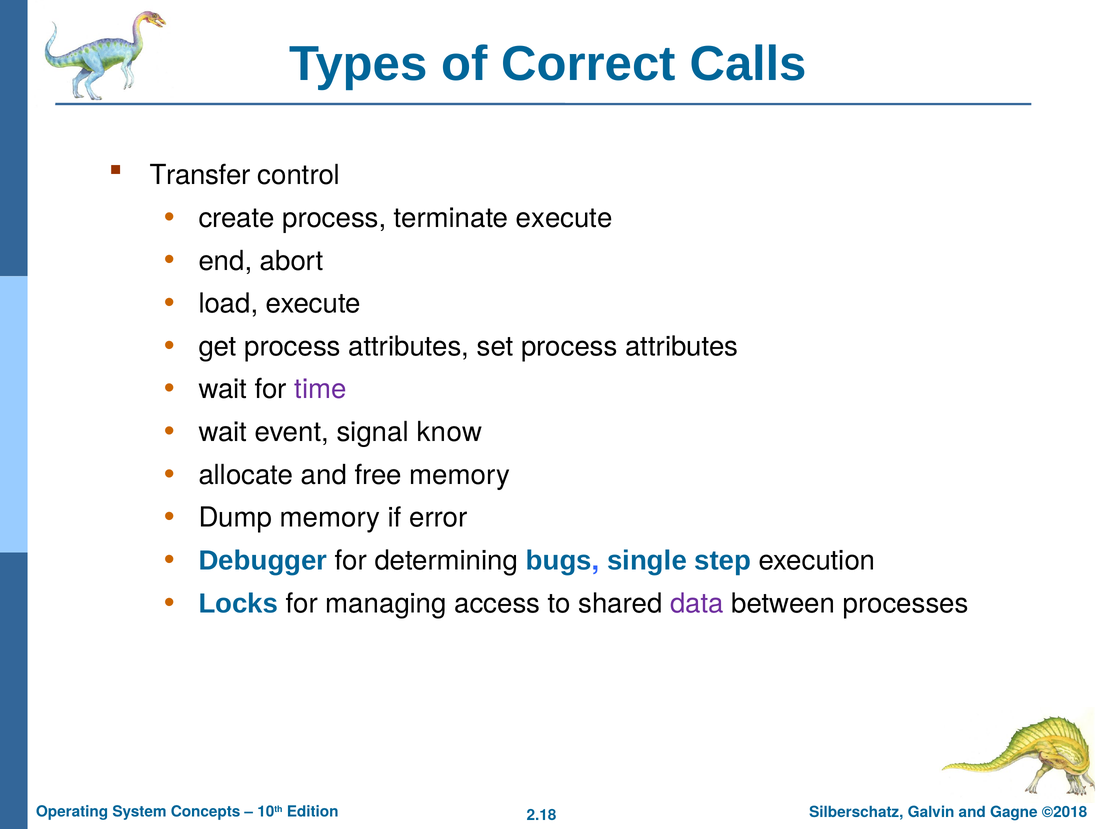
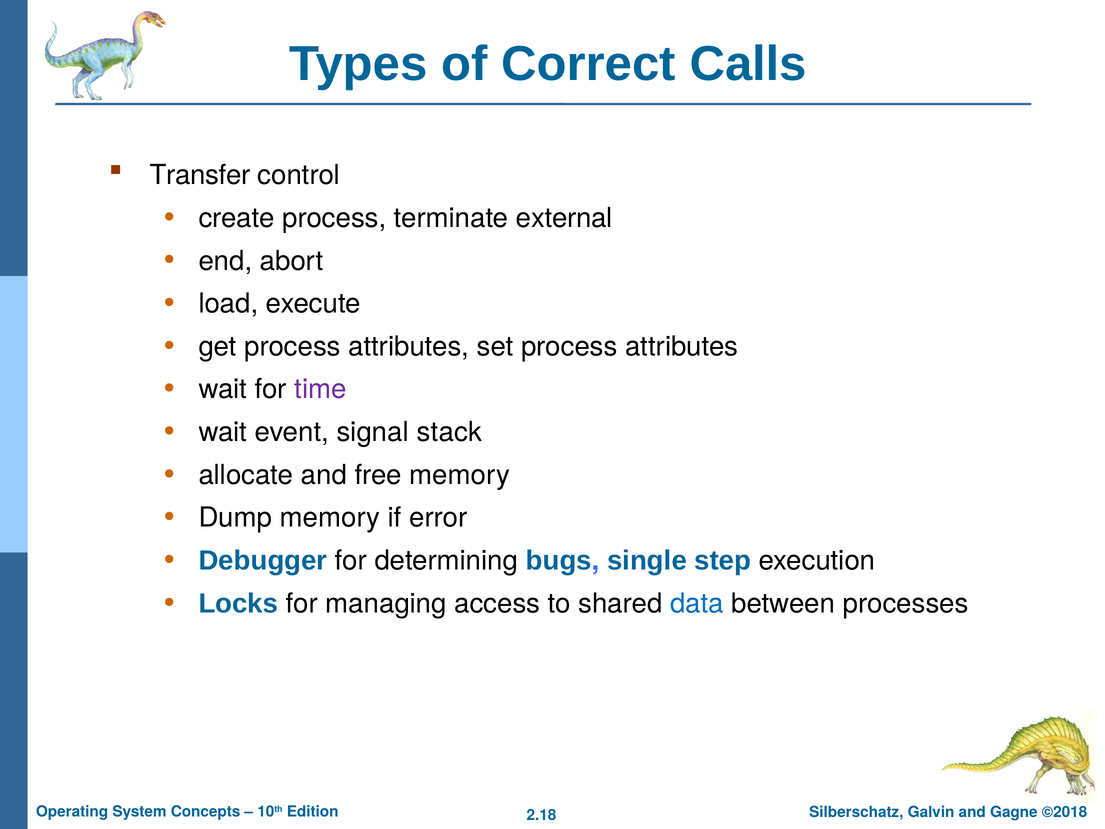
terminate execute: execute -> external (564, 218)
know: know -> stack (449, 432)
data colour: purple -> blue (697, 603)
